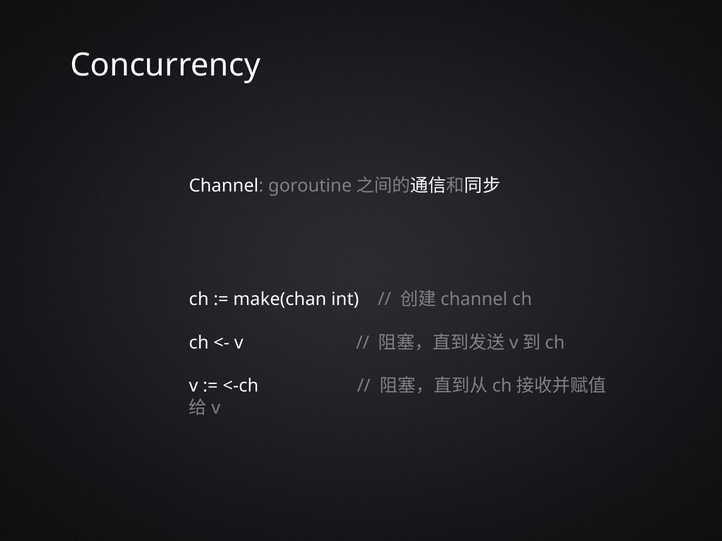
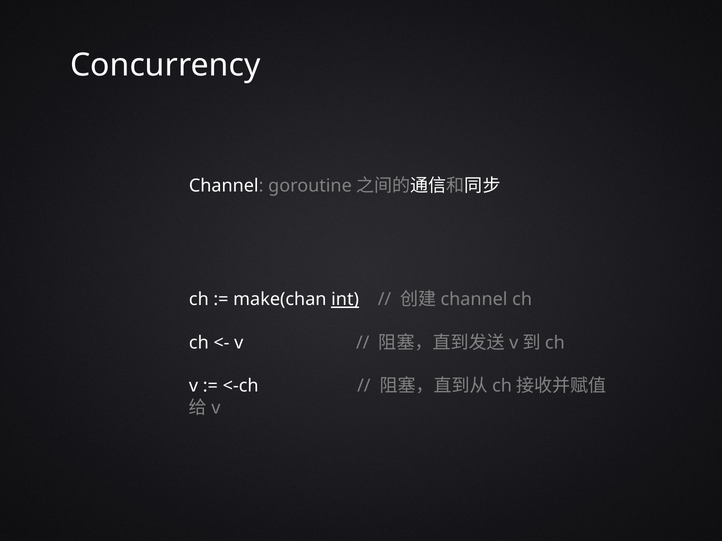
int underline: none -> present (345, 300)
